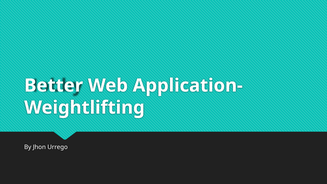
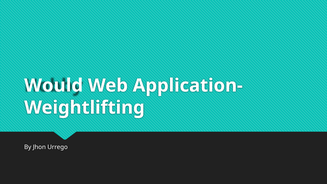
Better: Better -> Would (54, 85)
